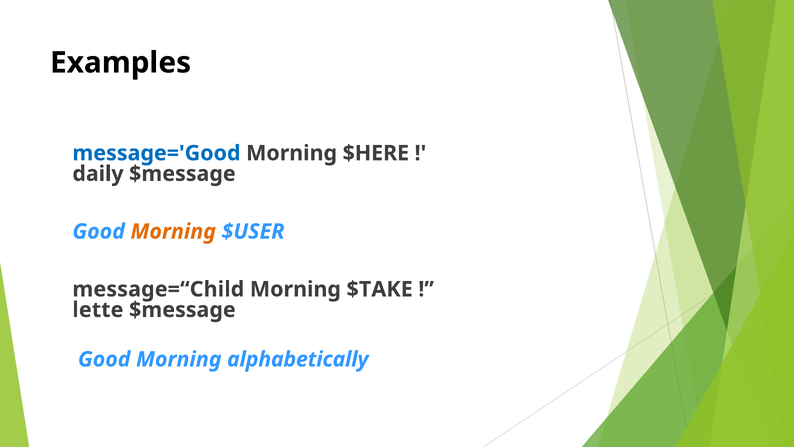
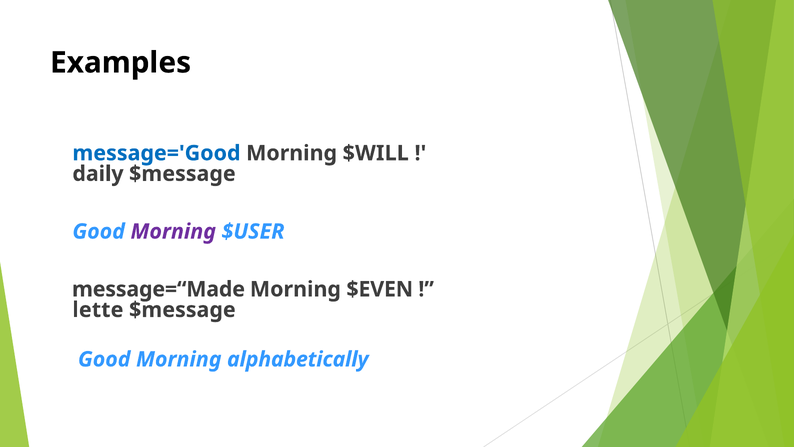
$HERE: $HERE -> $WILL (376, 153)
Morning colour: orange -> purple (173, 231)
message=“Child: message=“Child -> message=“Made (159, 289)
$TAKE: $TAKE -> $EVEN (380, 289)
